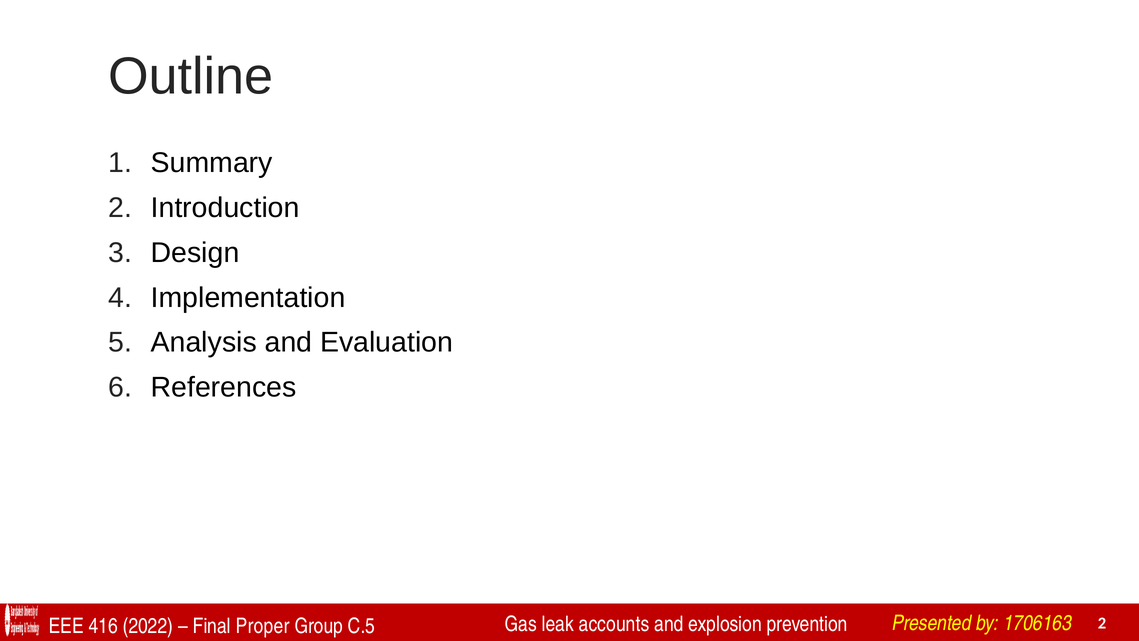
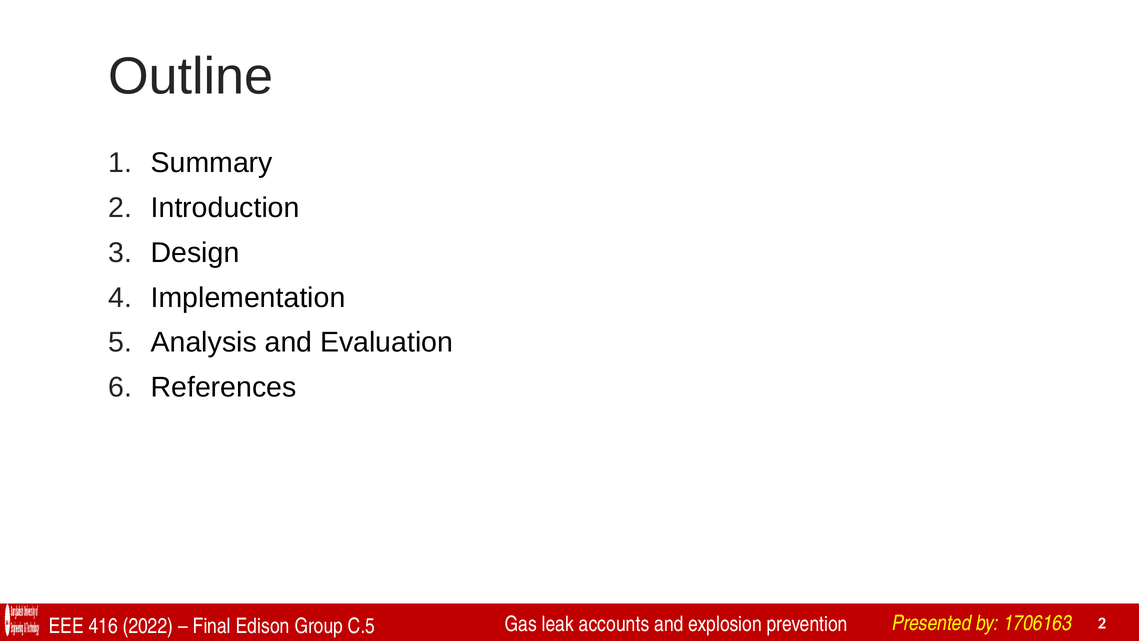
Proper: Proper -> Edison (263, 626)
